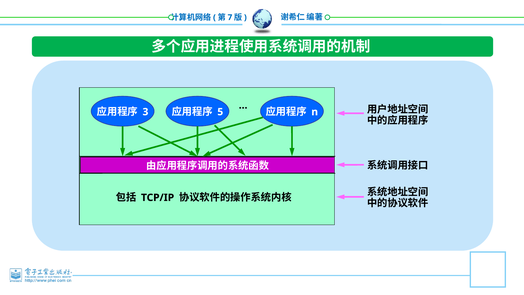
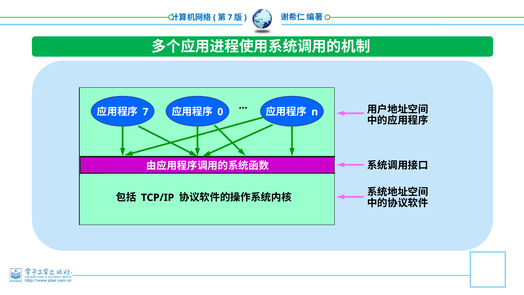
3: 3 -> 7 (145, 112)
5: 5 -> 0 (220, 112)
